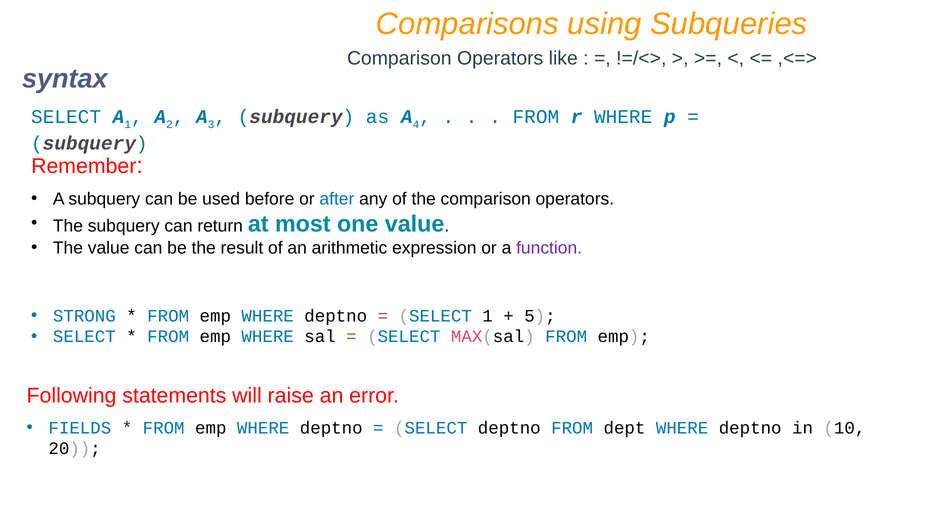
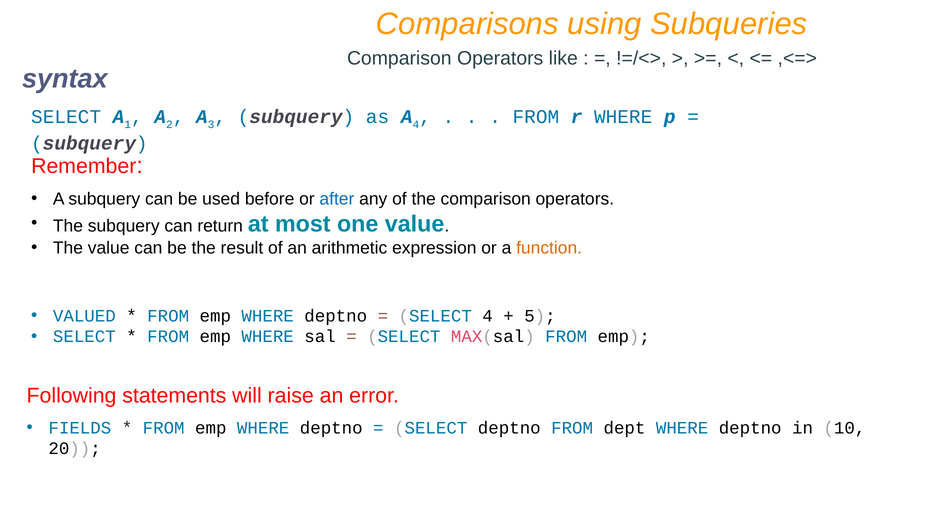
function colour: purple -> orange (549, 248)
STRONG: STRONG -> VALUED (84, 316)
SELECT 1: 1 -> 4 (488, 316)
